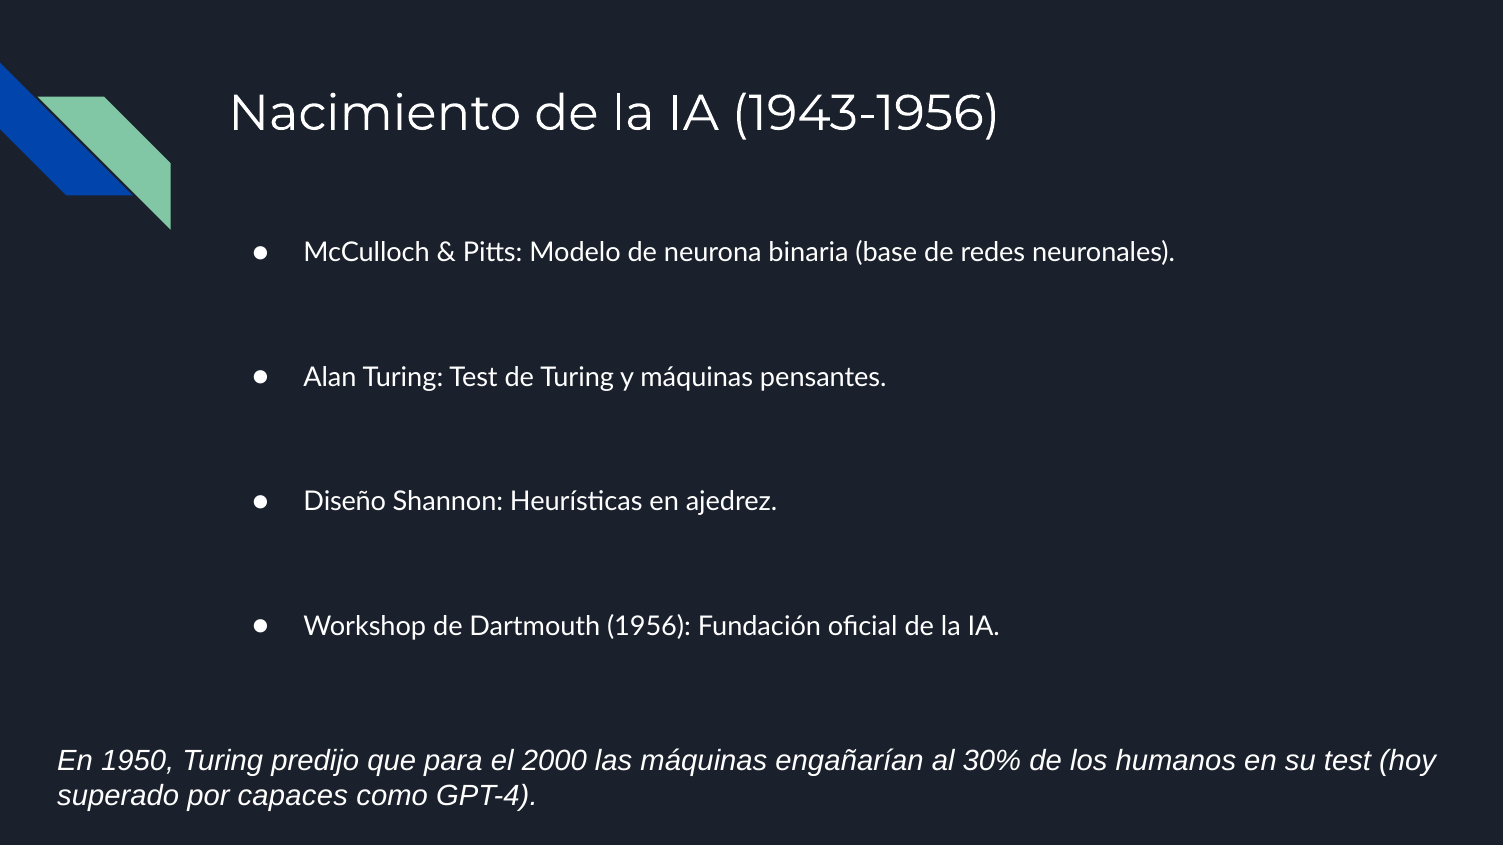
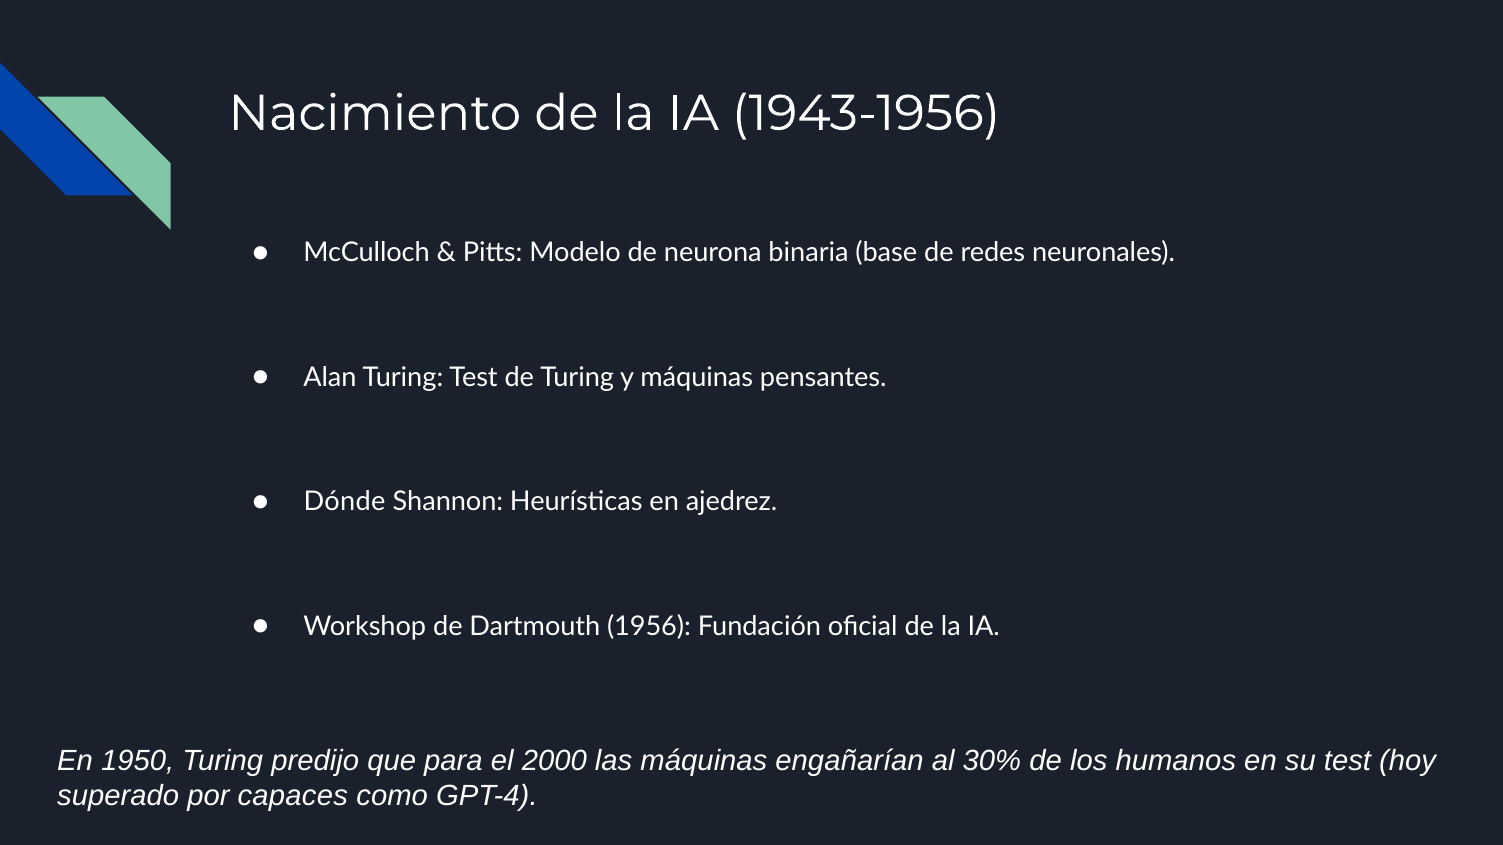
Diseño: Diseño -> Dónde (344, 502)
